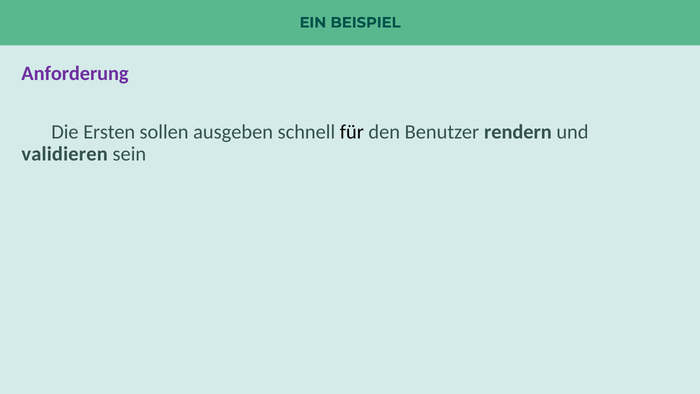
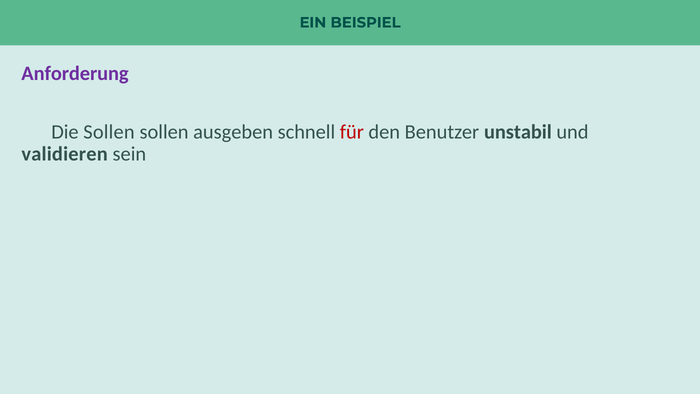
Ersten: Ersten -> Sollen (109, 132)
für colour: black -> red (352, 132)
rendern: rendern -> unstabil (518, 132)
